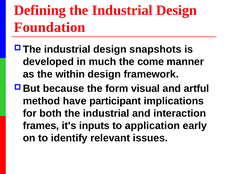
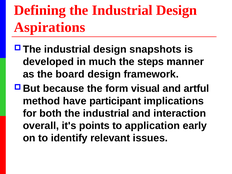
Foundation: Foundation -> Aspirations (50, 27)
come: come -> steps (151, 62)
within: within -> board (70, 74)
frames: frames -> overall (41, 126)
inputs: inputs -> points (94, 126)
